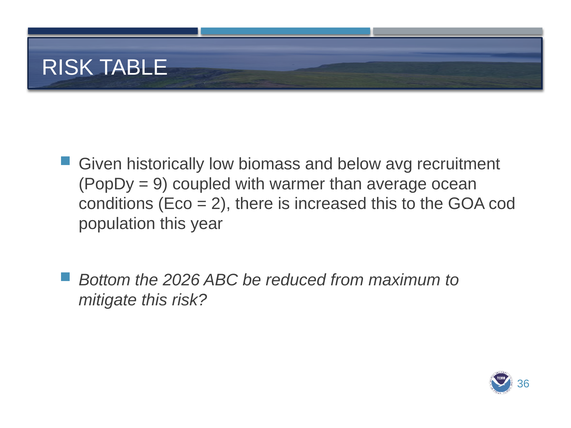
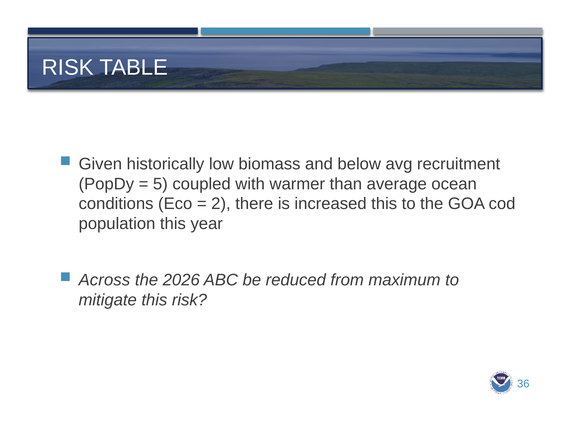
9: 9 -> 5 (160, 184)
Bottom: Bottom -> Across (104, 280)
